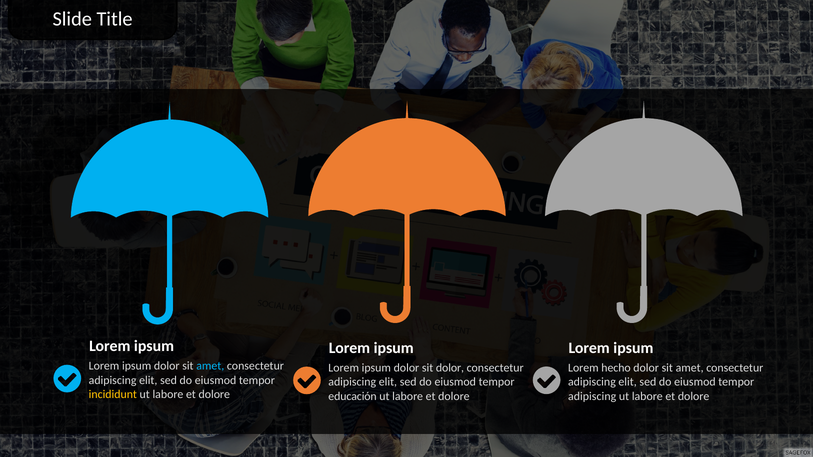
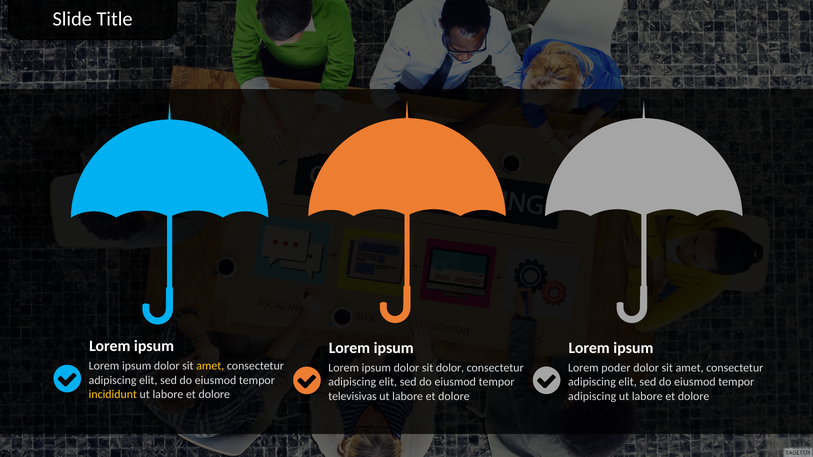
amet colour: light blue -> yellow (210, 366)
hecho: hecho -> poder (616, 368)
educación: educación -> televisivas (353, 397)
